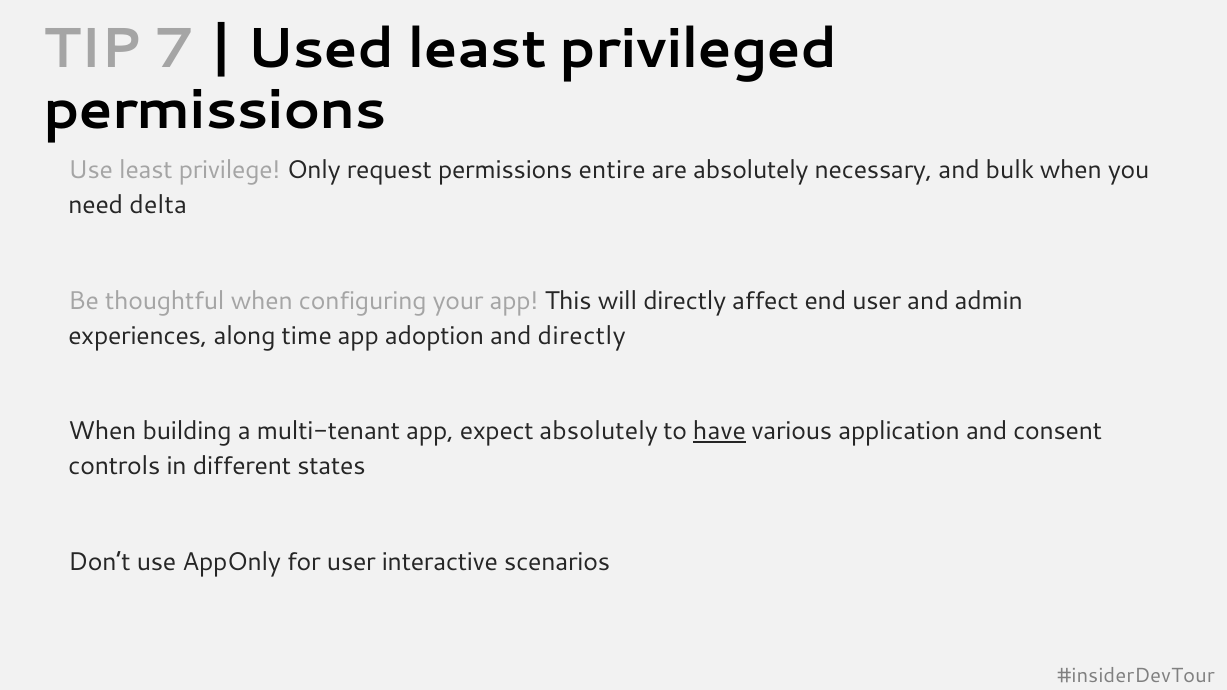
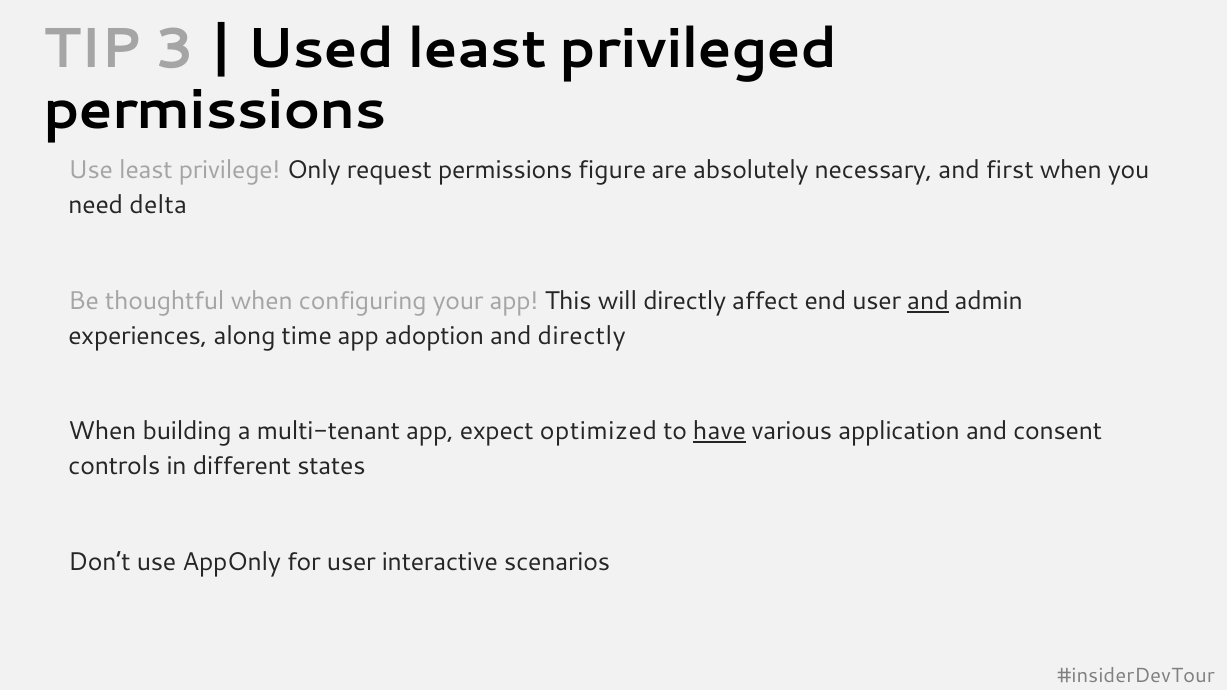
7: 7 -> 3 (175, 49)
entire: entire -> figure (612, 170)
bulk: bulk -> first (1010, 170)
and underline: none -> present (928, 301)
expect absolutely: absolutely -> optimized (598, 431)
